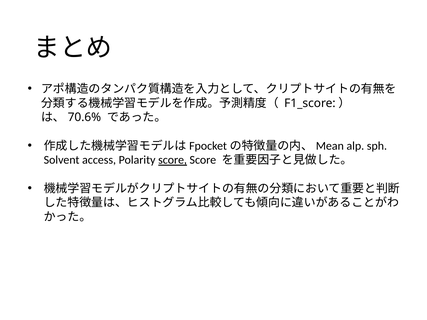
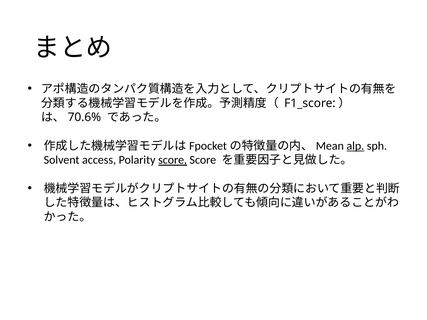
alp underline: none -> present (355, 146)
